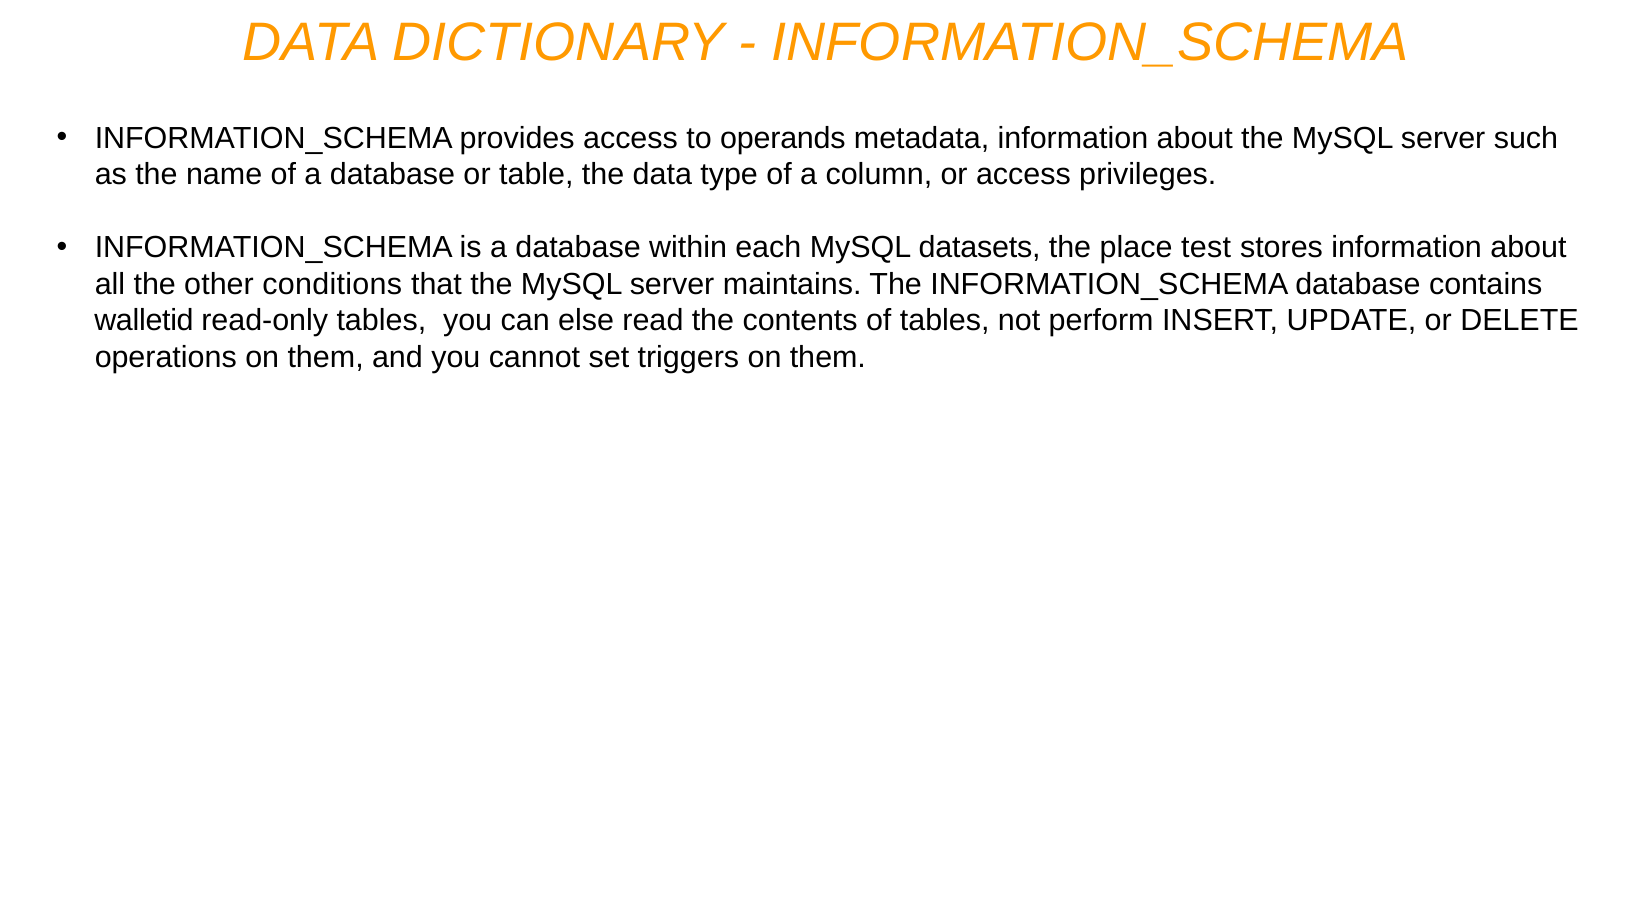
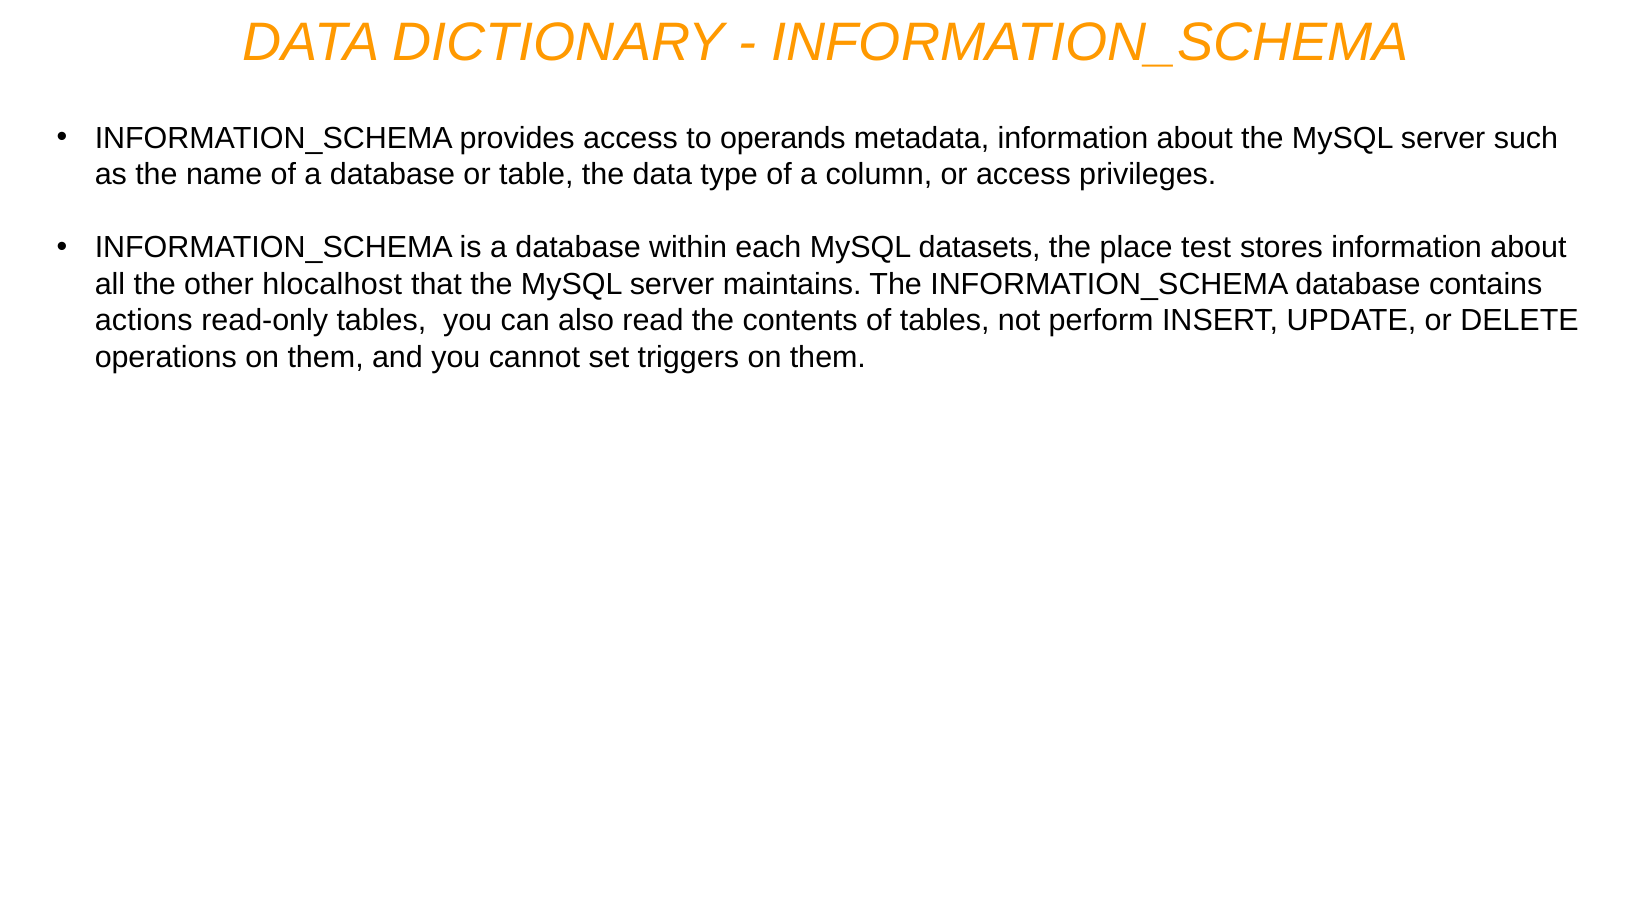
conditions: conditions -> hlocalhost (332, 284)
walletid: walletid -> actions (144, 321)
else: else -> also (586, 321)
